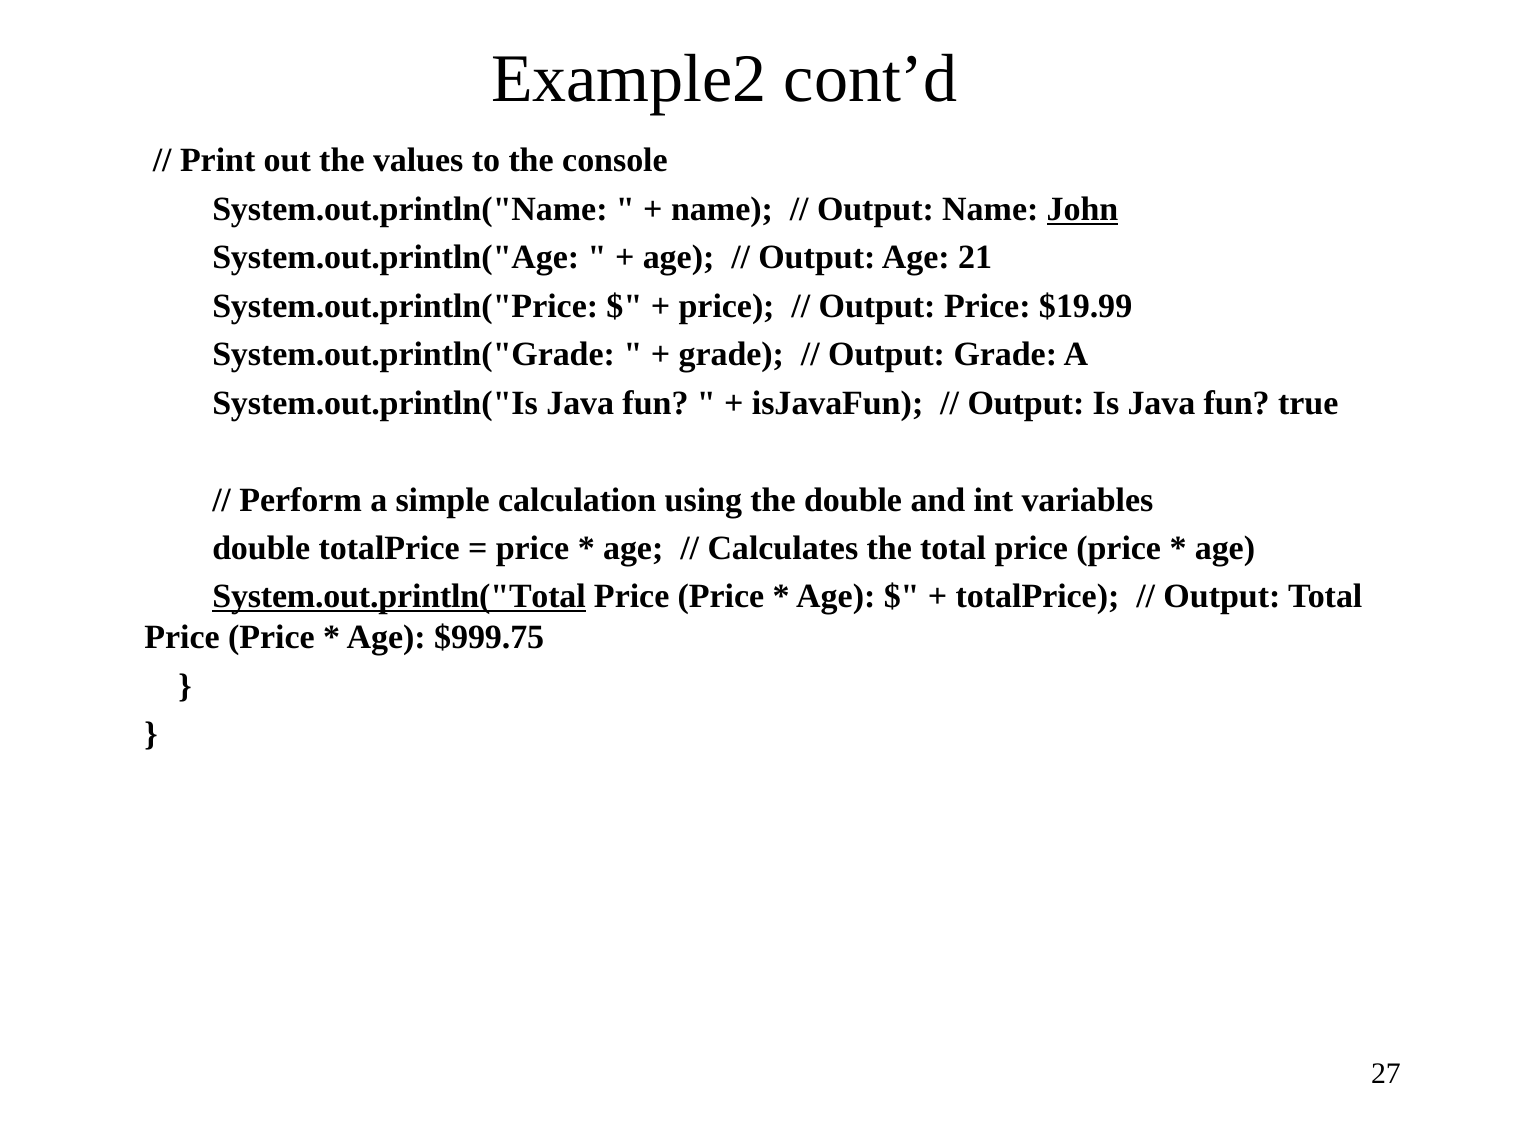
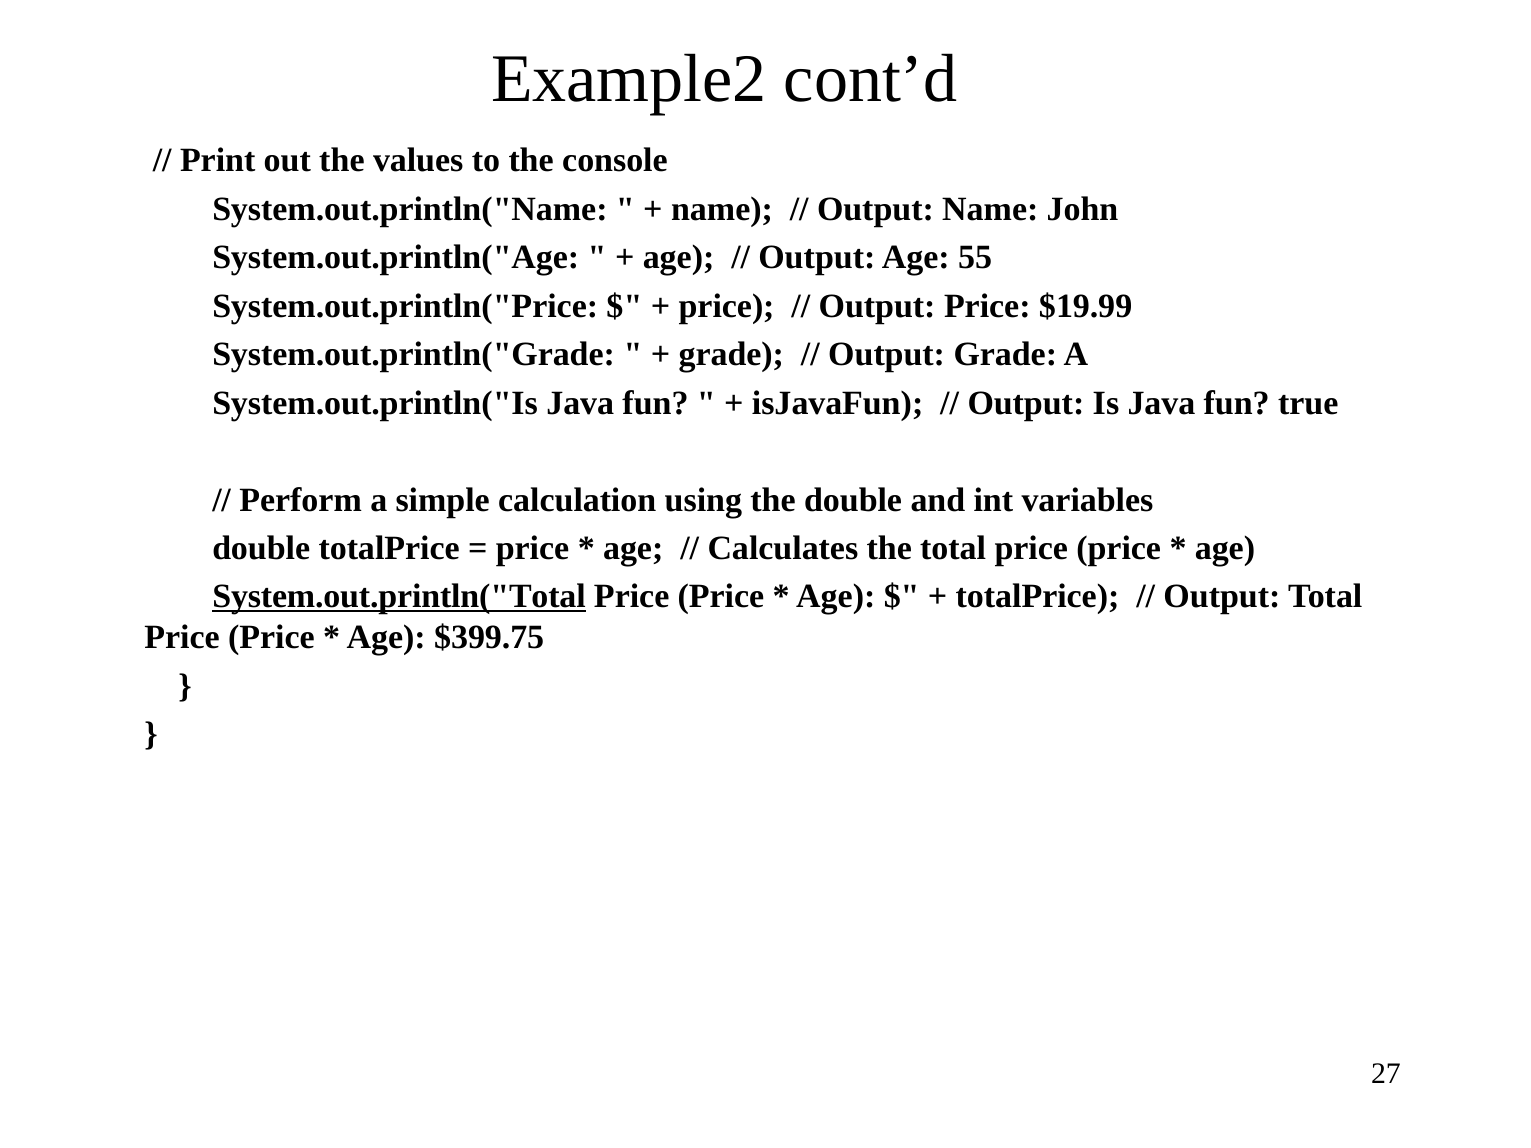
John underline: present -> none (1083, 209)
21: 21 -> 55 (975, 258)
$999.75: $999.75 -> $399.75 (489, 638)
